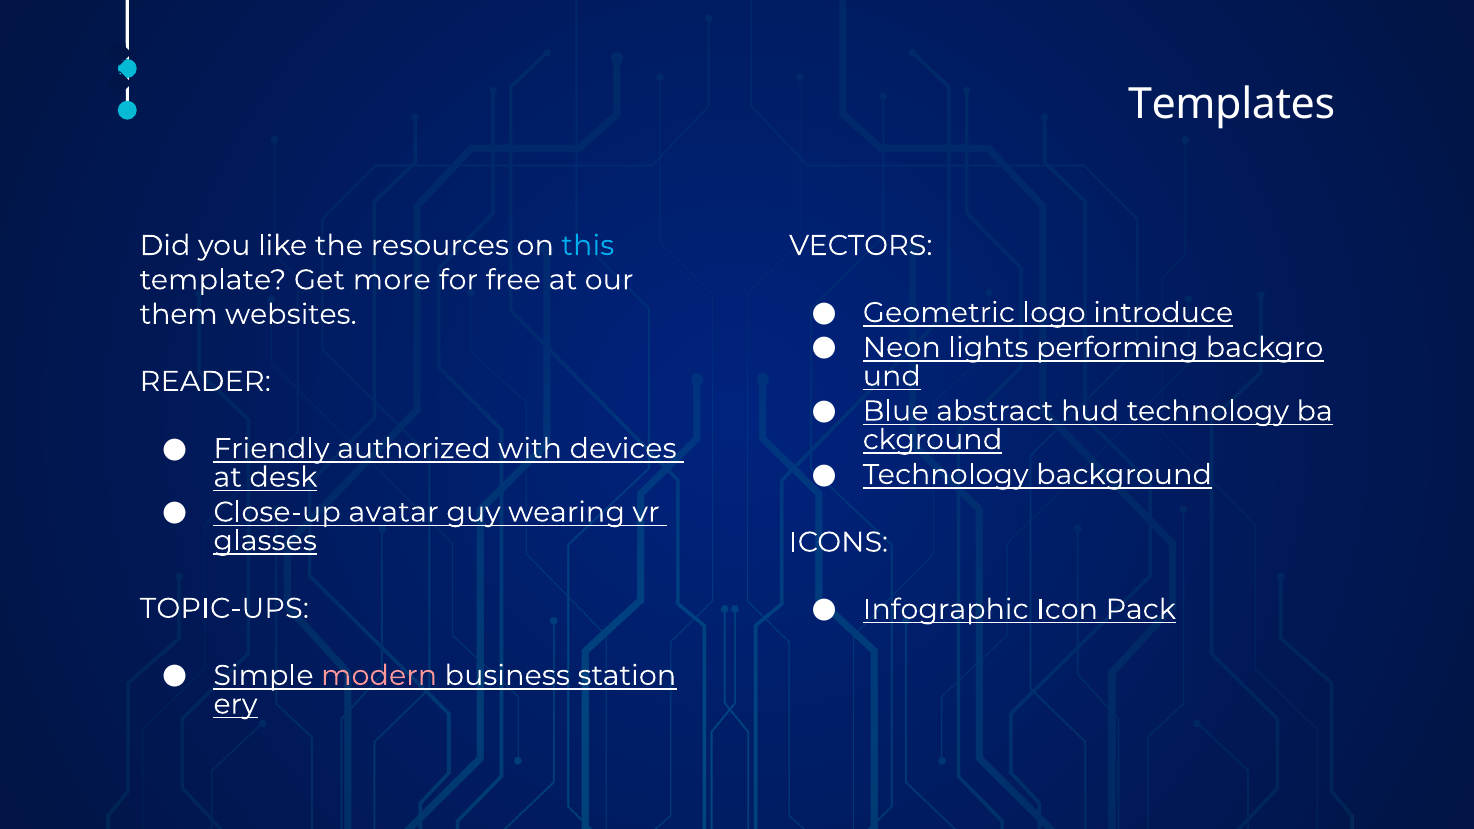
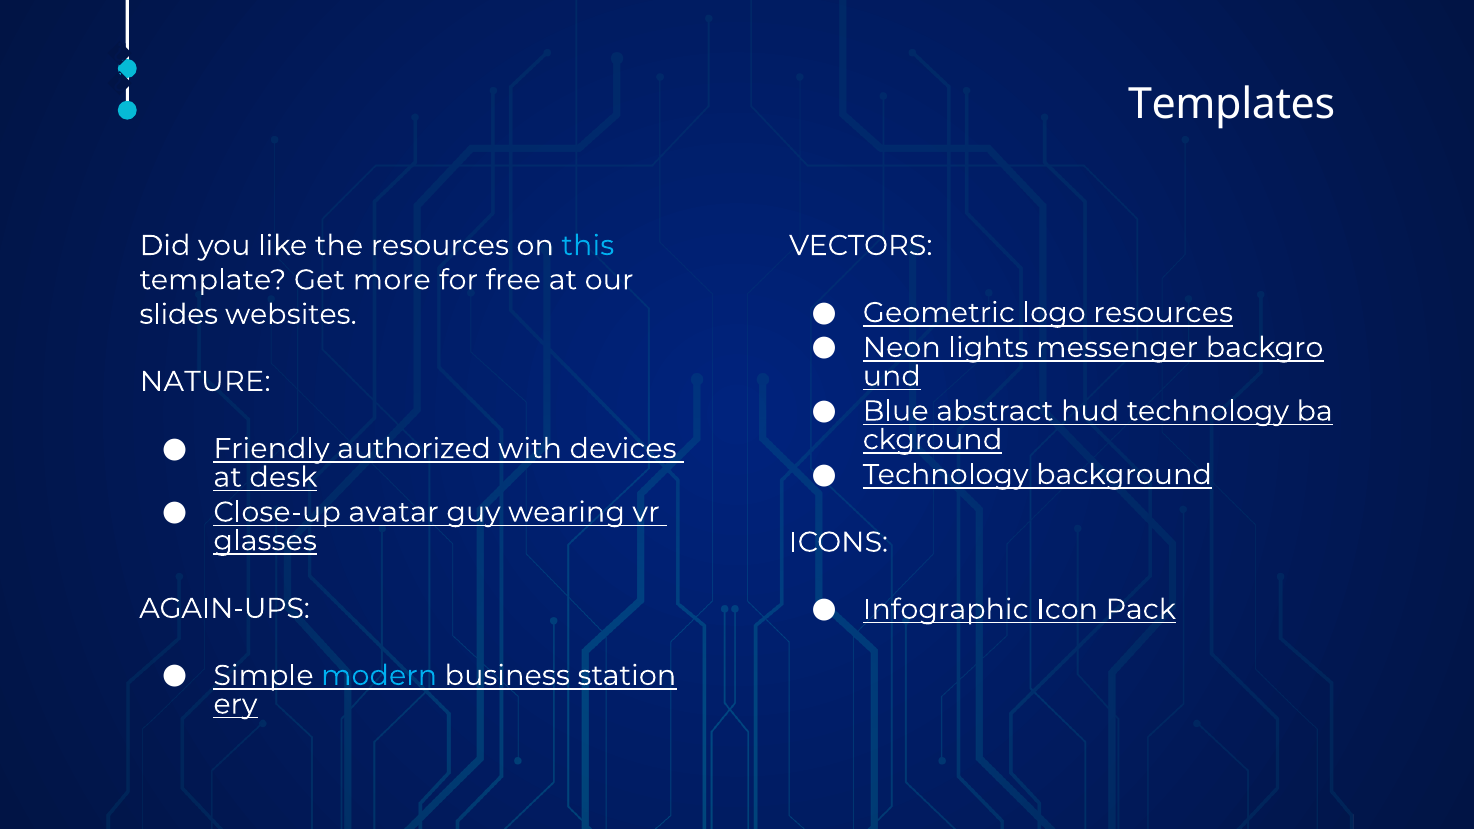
logo introduce: introduce -> resources (1163, 313)
them: them -> slides (179, 314)
performing: performing -> messenger (1117, 348)
READER: READER -> NATURE (205, 382)
TOPIC-UPS: TOPIC-UPS -> AGAIN-UPS (225, 609)
modern colour: pink -> light blue (379, 676)
